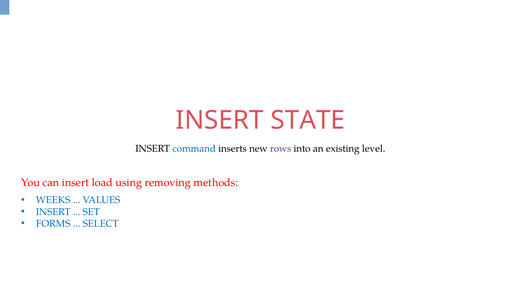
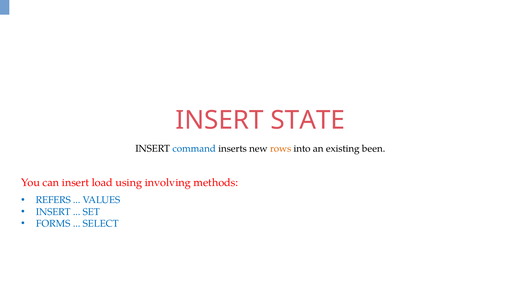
rows colour: purple -> orange (281, 148)
level: level -> been (374, 148)
removing: removing -> involving (168, 183)
WEEKS: WEEKS -> REFERS (53, 200)
